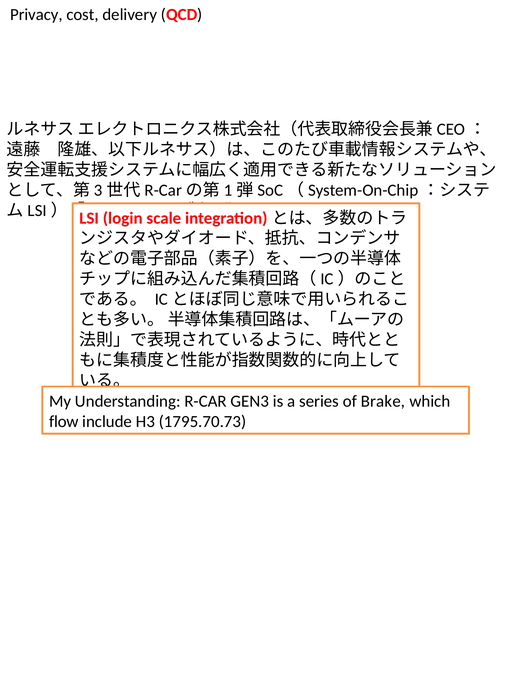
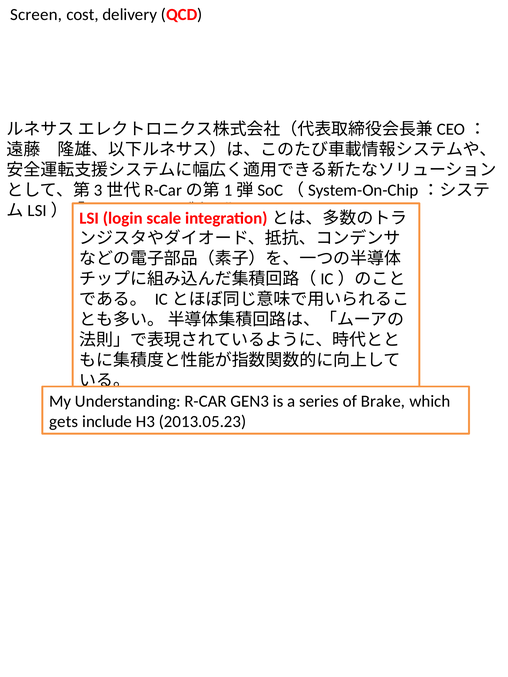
Privacy: Privacy -> Screen (36, 15)
flow: flow -> gets (64, 422)
1795.70.73: 1795.70.73 -> 2013.05.23 (203, 422)
